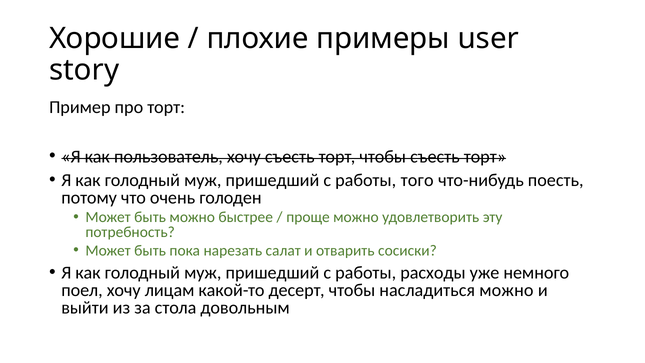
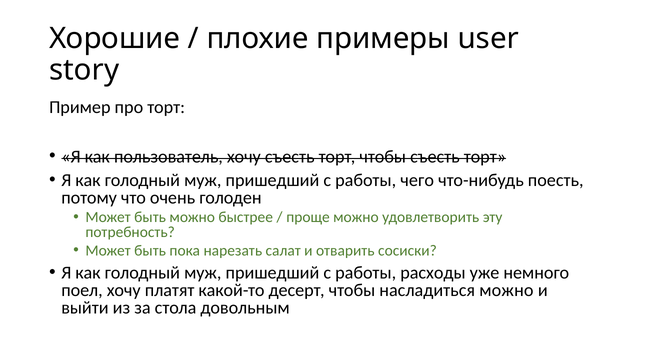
того: того -> чего (417, 180)
лицам: лицам -> платят (170, 290)
